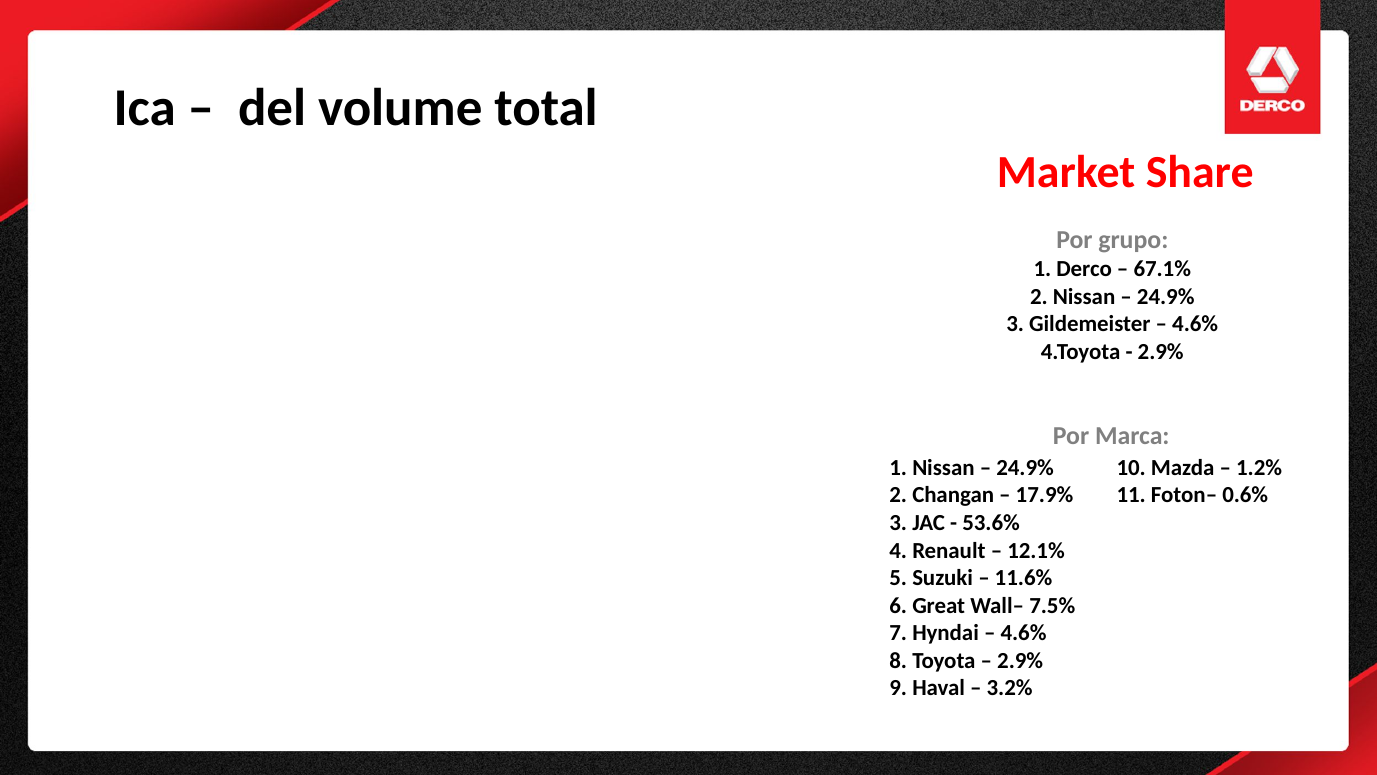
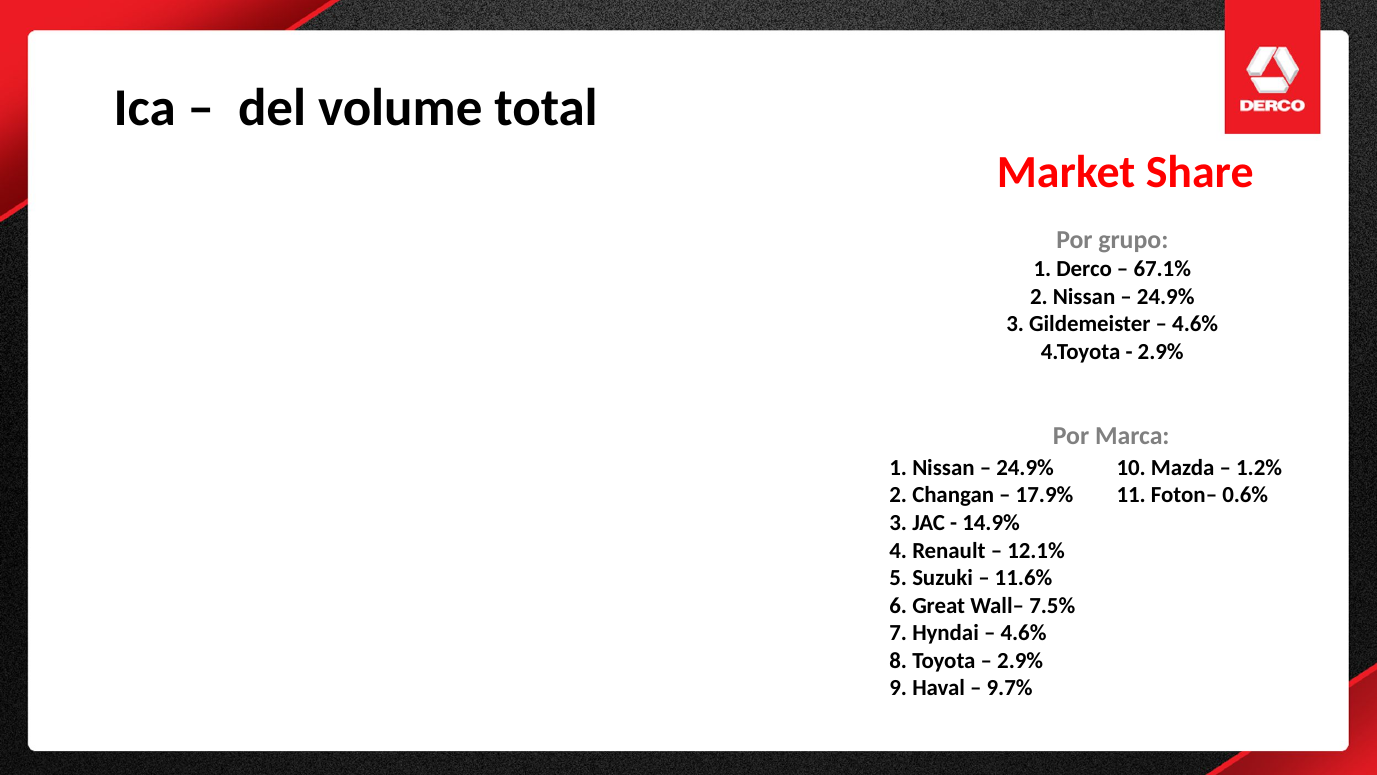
53.6%: 53.6% -> 14.9% (991, 523)
3.2%: 3.2% -> 9.7% (1010, 688)
